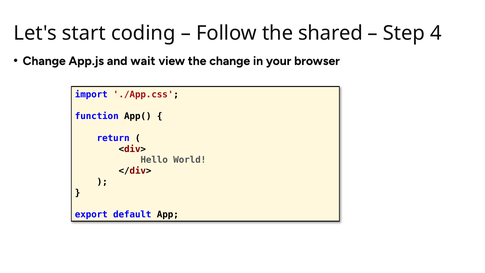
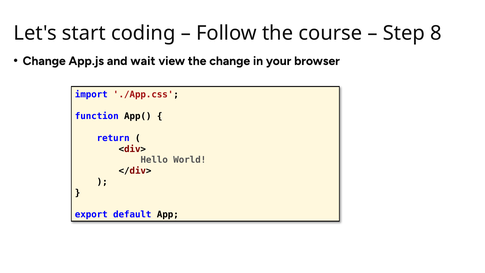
shared: shared -> course (330, 33)
4: 4 -> 8 (436, 33)
